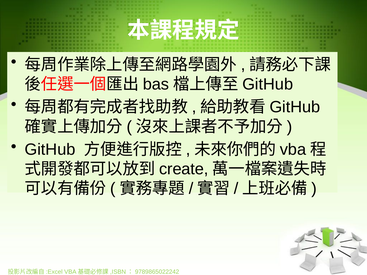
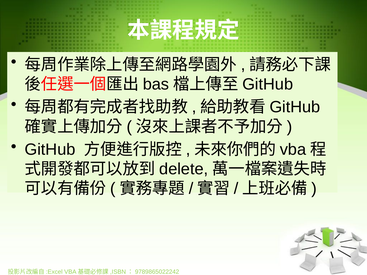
create: create -> delete (184, 169)
